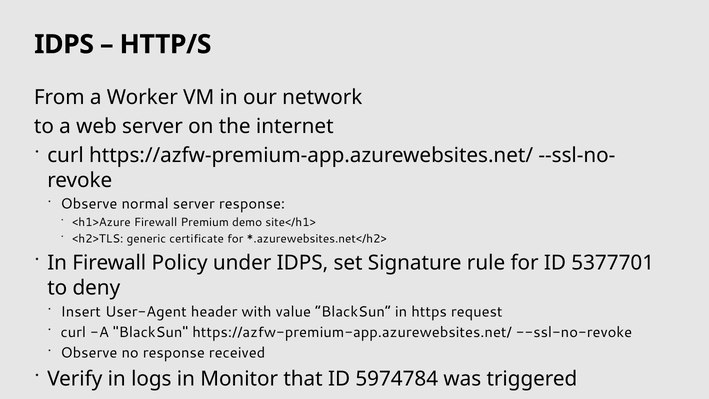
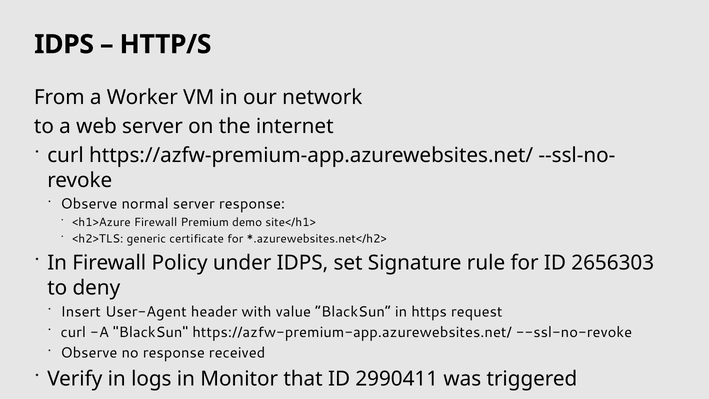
5377701: 5377701 -> 2656303 (613, 263)
5974784: 5974784 -> 2990411 (397, 379)
